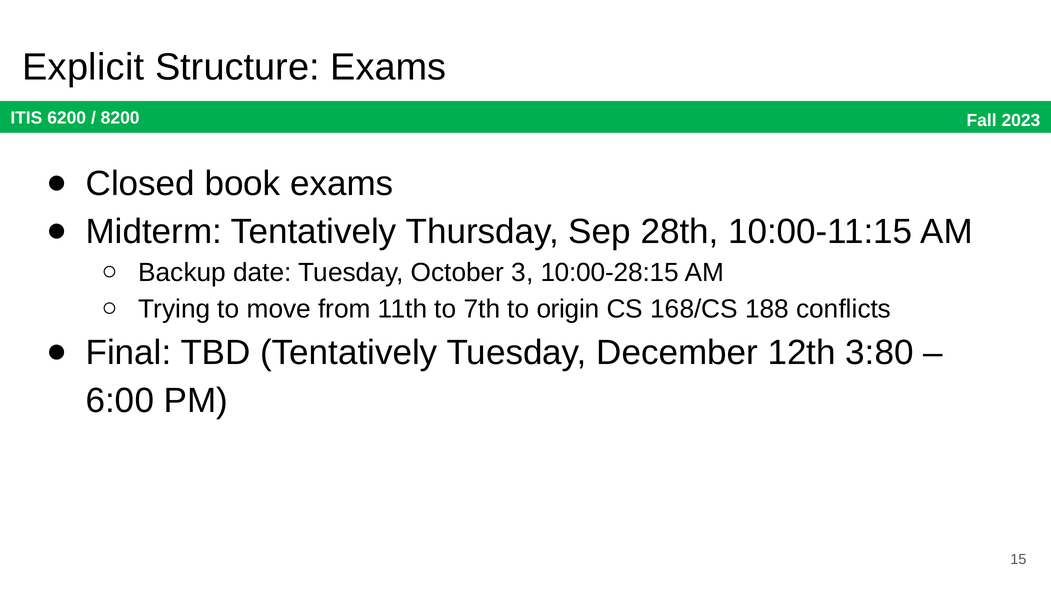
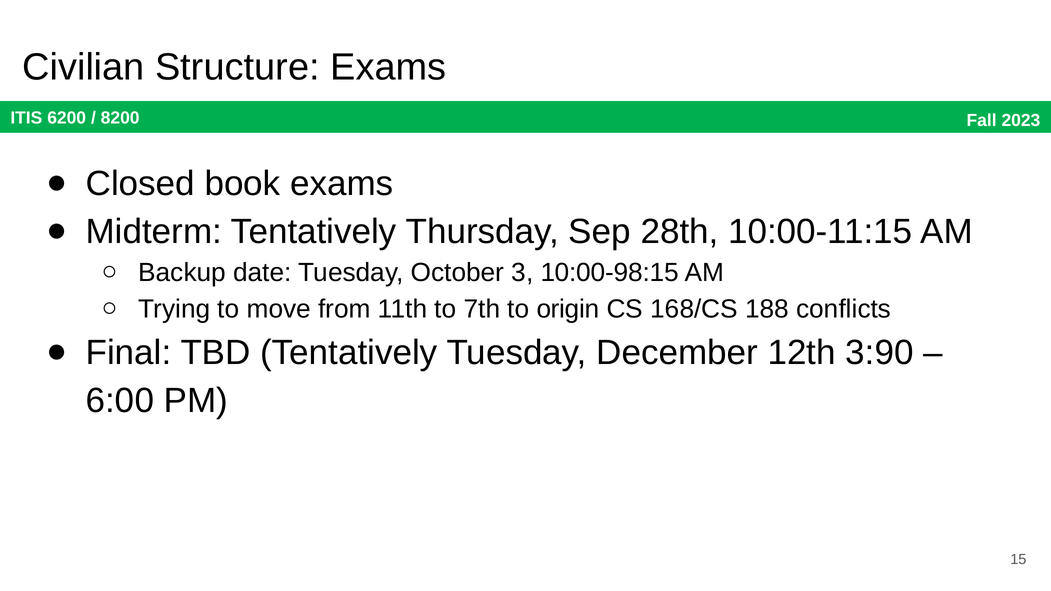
Explicit: Explicit -> Civilian (83, 67)
10:00-28:15: 10:00-28:15 -> 10:00-98:15 (610, 273)
3:80: 3:80 -> 3:90 (879, 353)
